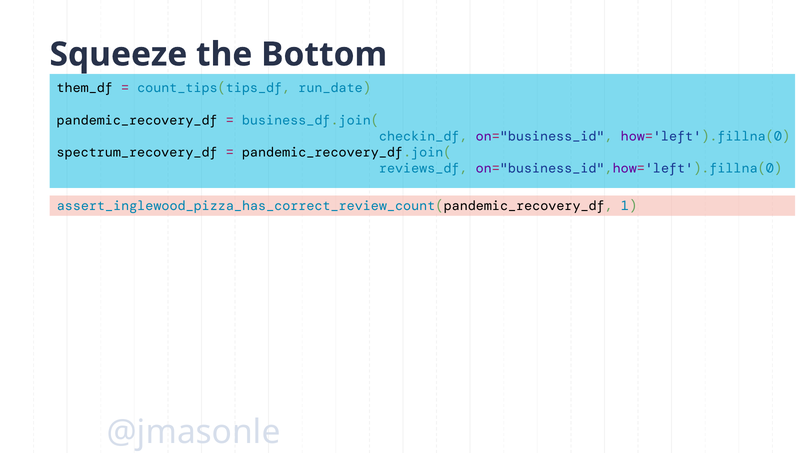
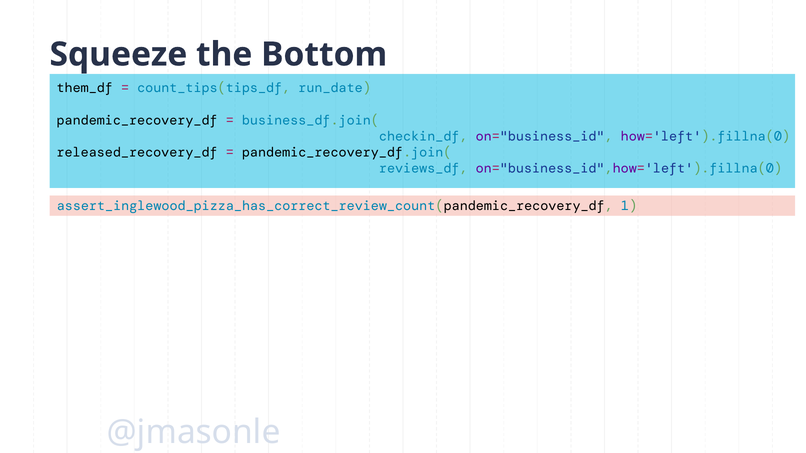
spectrum_recovery_df: spectrum_recovery_df -> released_recovery_df (137, 152)
